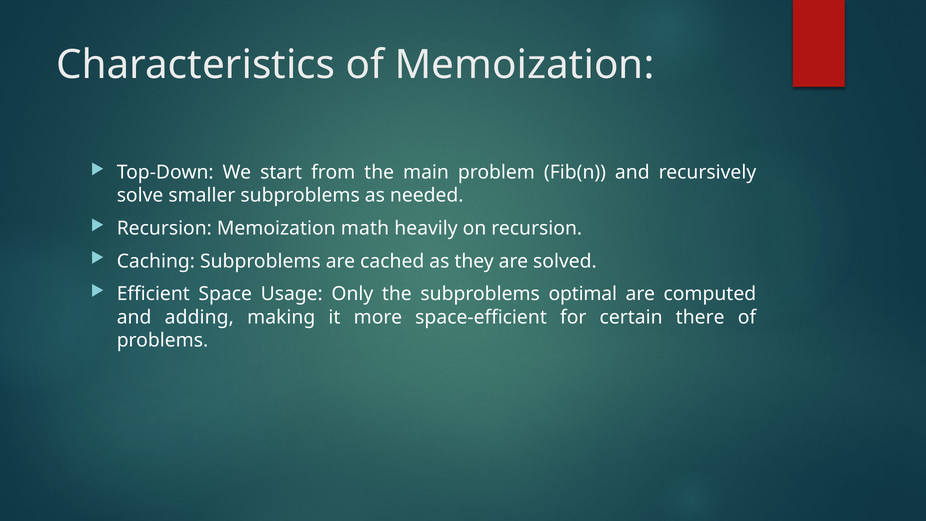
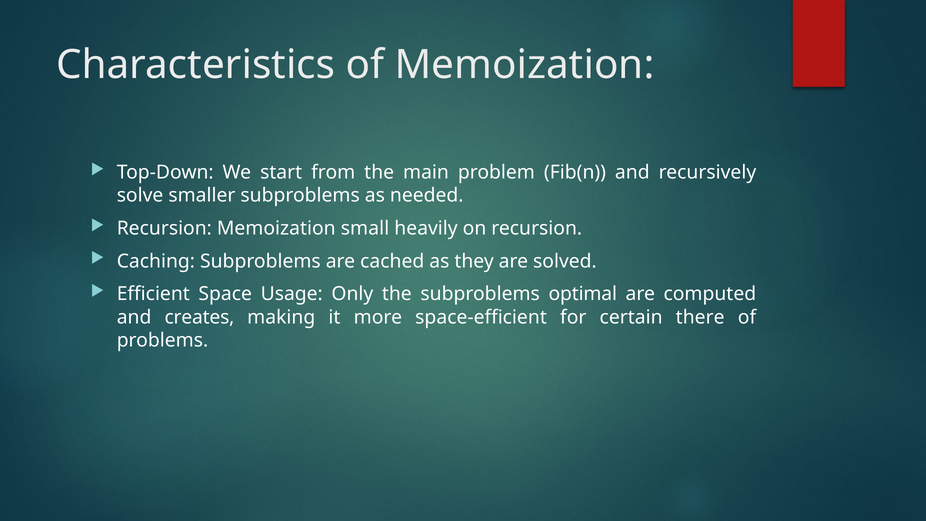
math: math -> small (365, 228)
adding: adding -> creates (199, 317)
